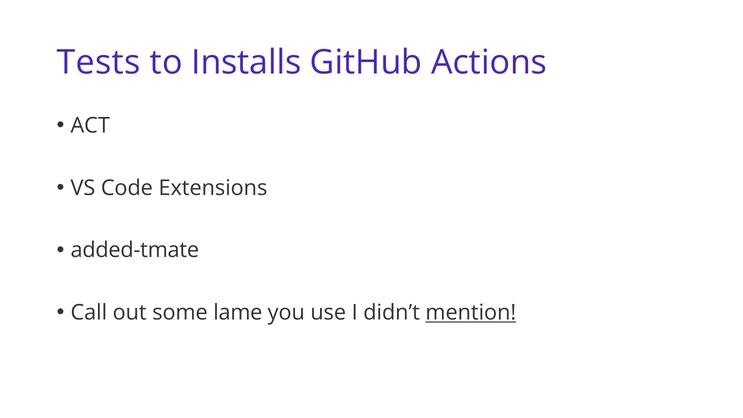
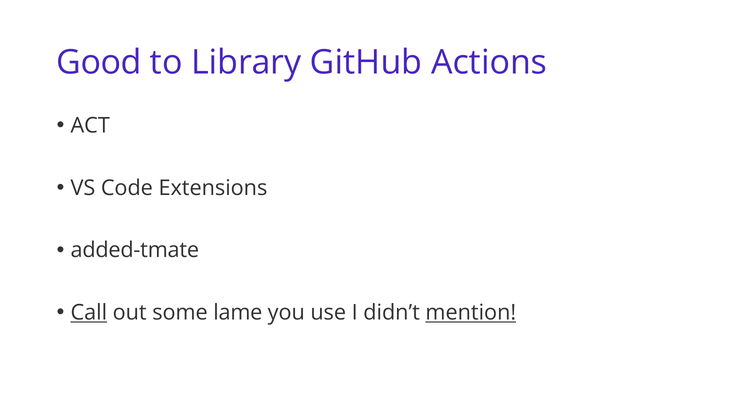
Tests: Tests -> Good (99, 62)
Installs: Installs -> Library (246, 62)
Call underline: none -> present (89, 313)
